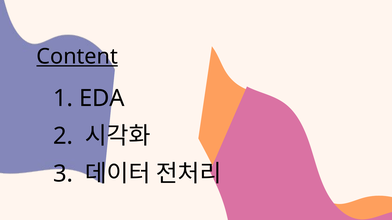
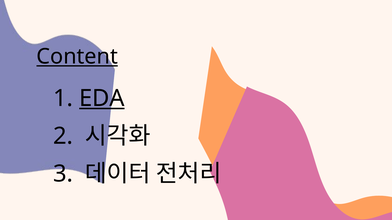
EDA underline: none -> present (102, 99)
